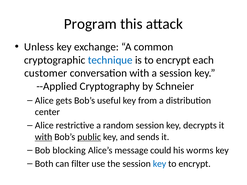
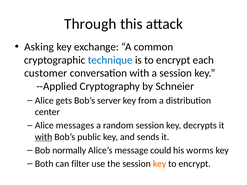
Program: Program -> Through (90, 24)
Unless: Unless -> Asking (39, 47)
useful: useful -> server (109, 101)
restrictive: restrictive -> messages (75, 126)
public underline: present -> none (89, 137)
blocking: blocking -> normally (69, 150)
key colour: blue -> orange (160, 164)
